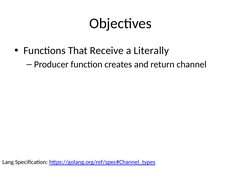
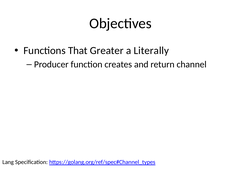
Receive: Receive -> Greater (107, 51)
